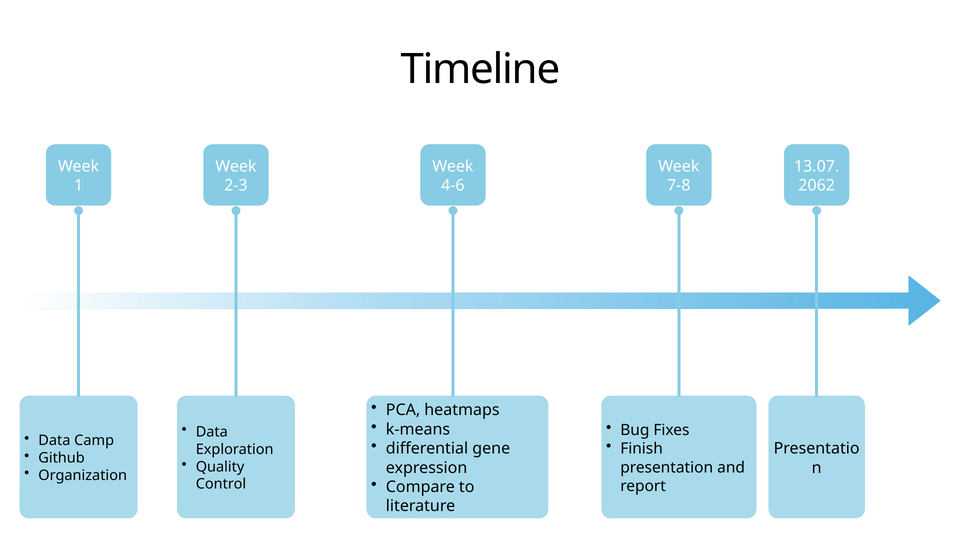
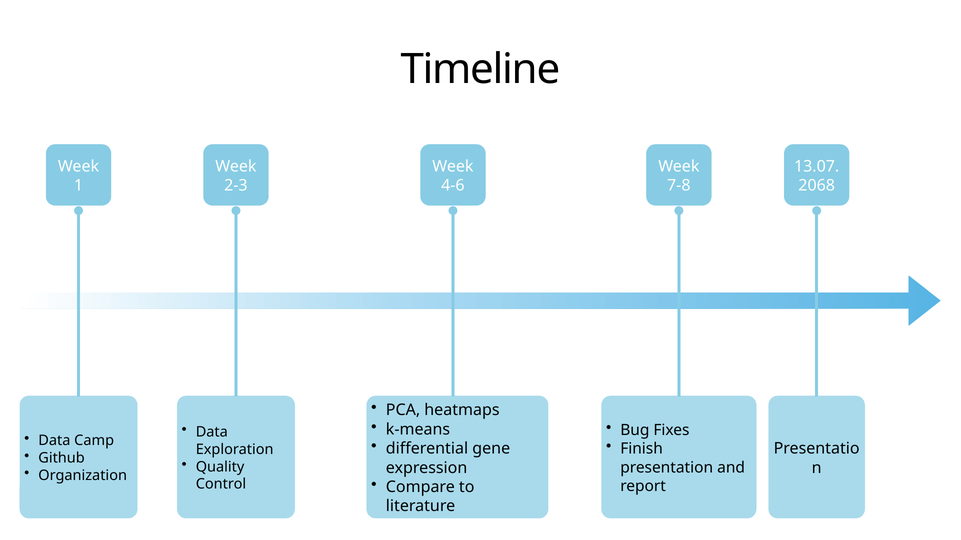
2062: 2062 -> 2068 (817, 186)
